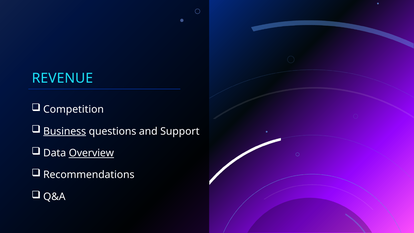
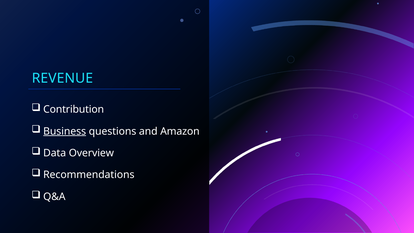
Competition: Competition -> Contribution (74, 109)
Support: Support -> Amazon (180, 131)
Overview underline: present -> none (91, 153)
